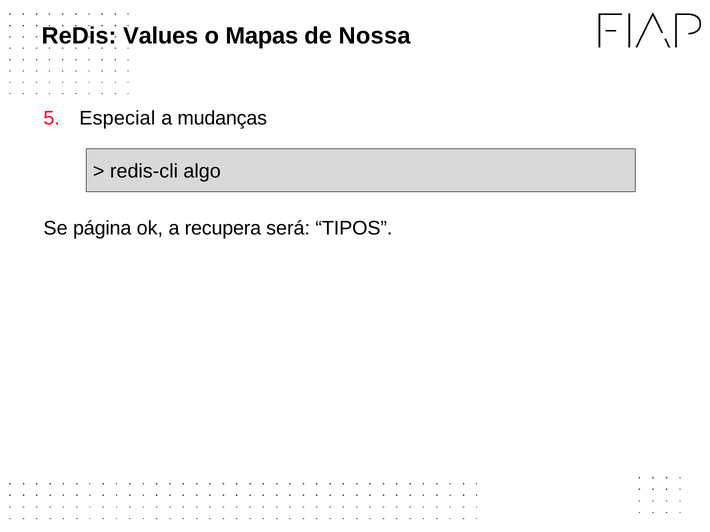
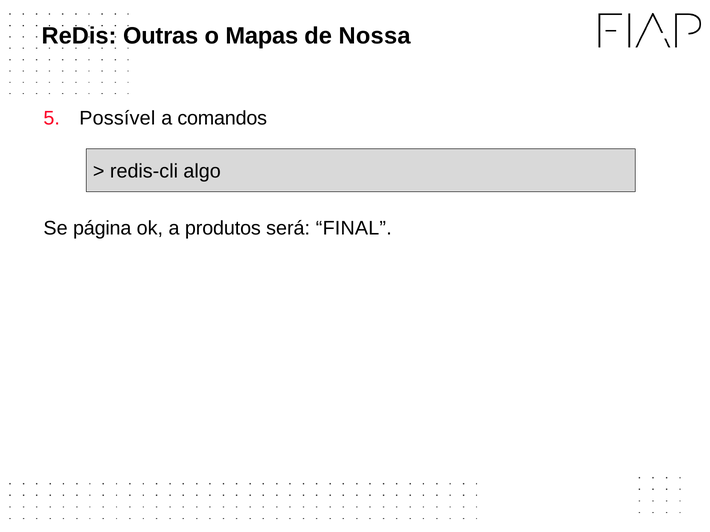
Values: Values -> Outras (161, 36)
Especial: Especial -> Possível (117, 118)
mudanças: mudanças -> comandos (222, 118)
recupera: recupera -> produtos (223, 229)
TIPOS: TIPOS -> FINAL (354, 229)
